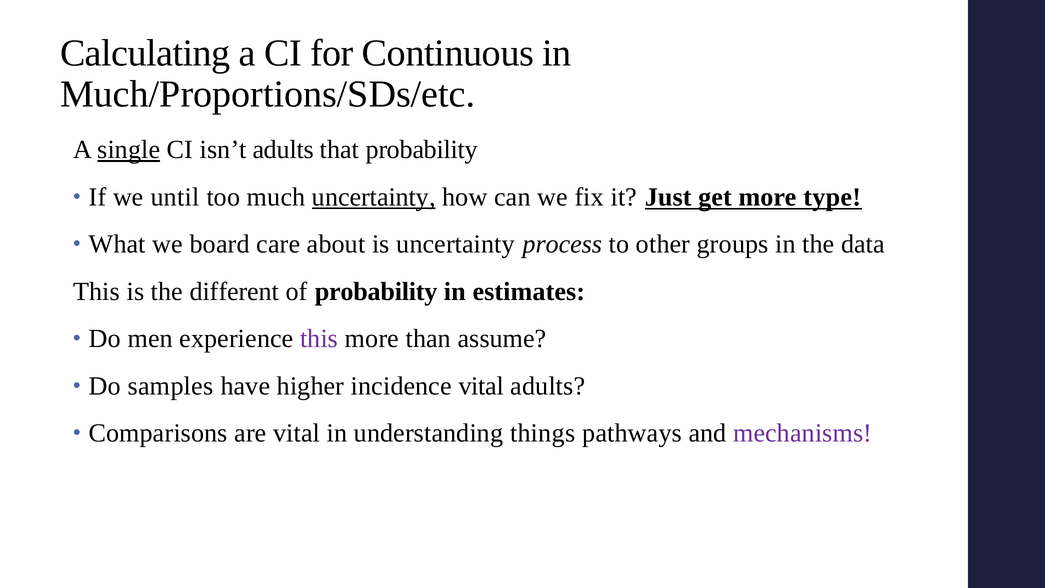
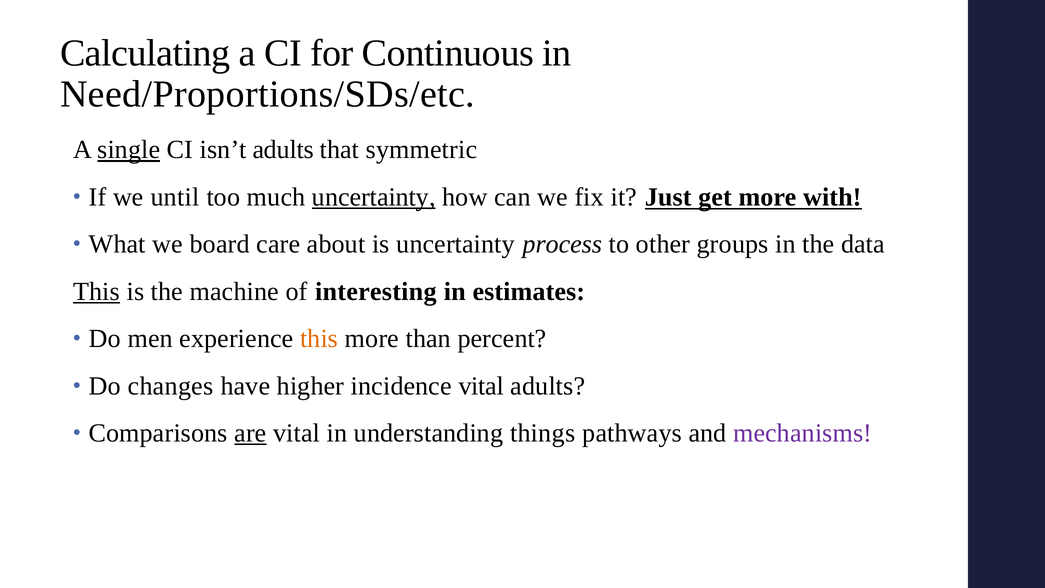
Much/Proportions/SDs/etc: Much/Proportions/SDs/etc -> Need/Proportions/SDs/etc (268, 94)
that probability: probability -> symmetric (422, 150)
type: type -> with (832, 197)
This underline: none -> present (96, 291)
different: different -> machine (234, 291)
of probability: probability -> interesting (376, 291)
this colour: purple -> orange (319, 339)
assume: assume -> percent (502, 339)
samples: samples -> changes (171, 386)
are underline: none -> present (250, 433)
